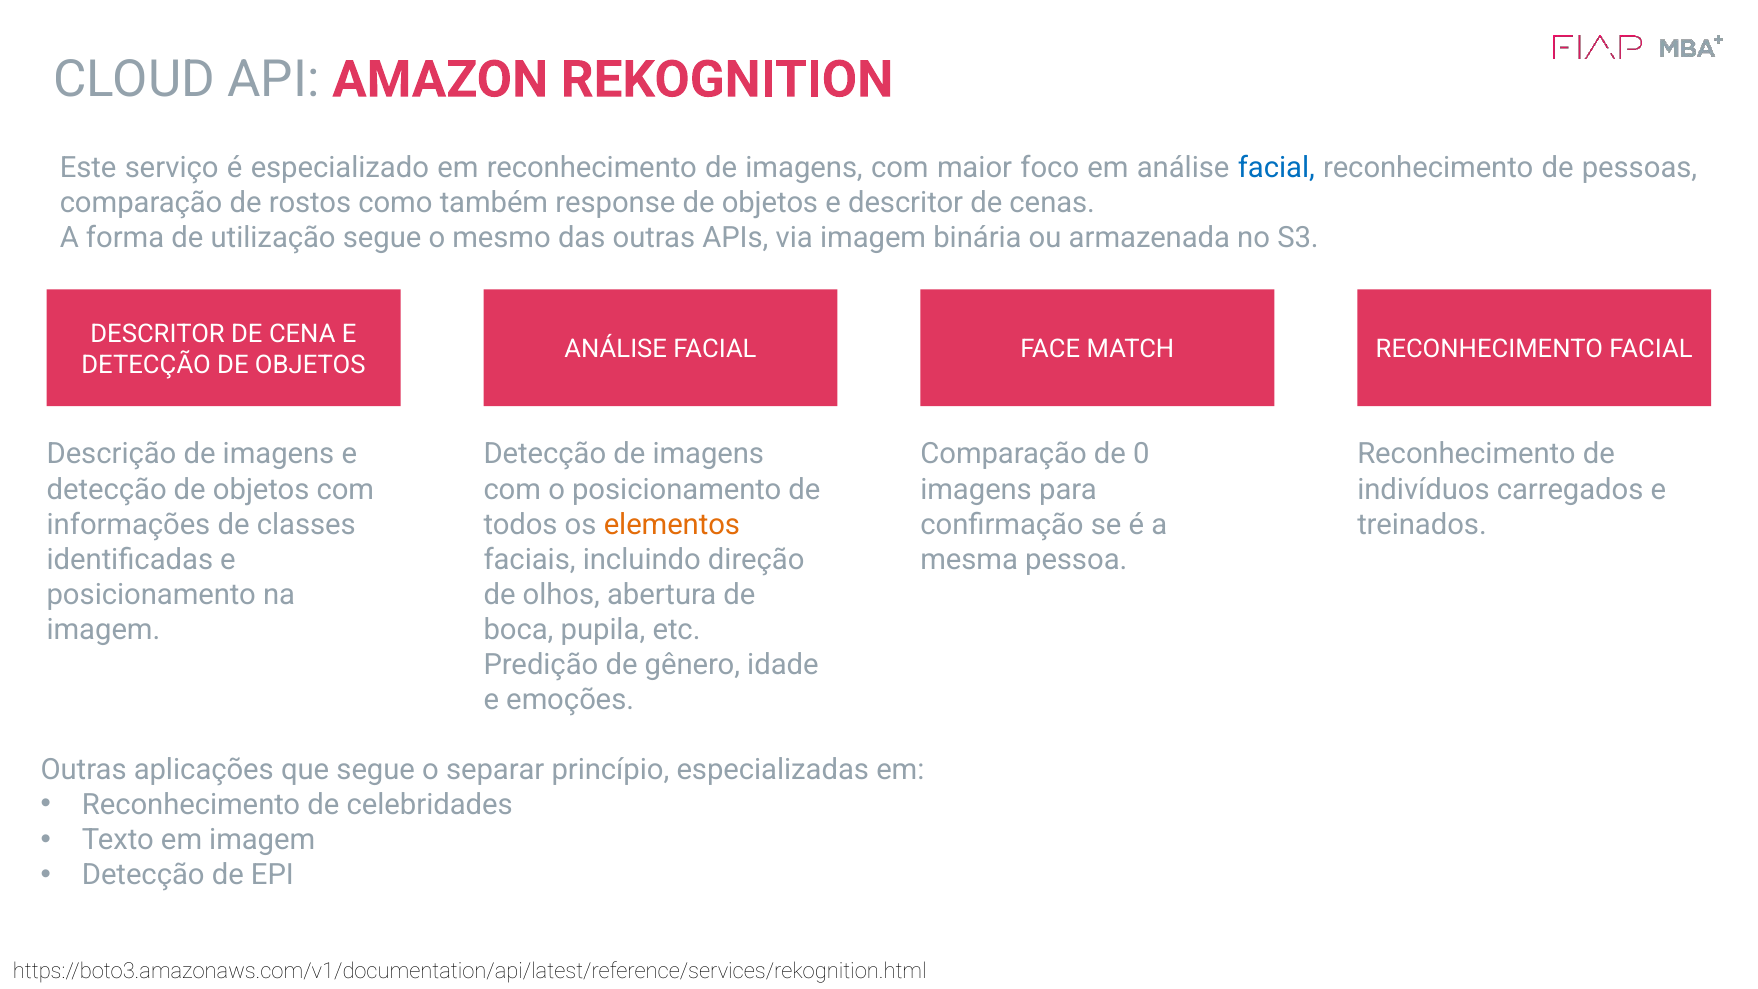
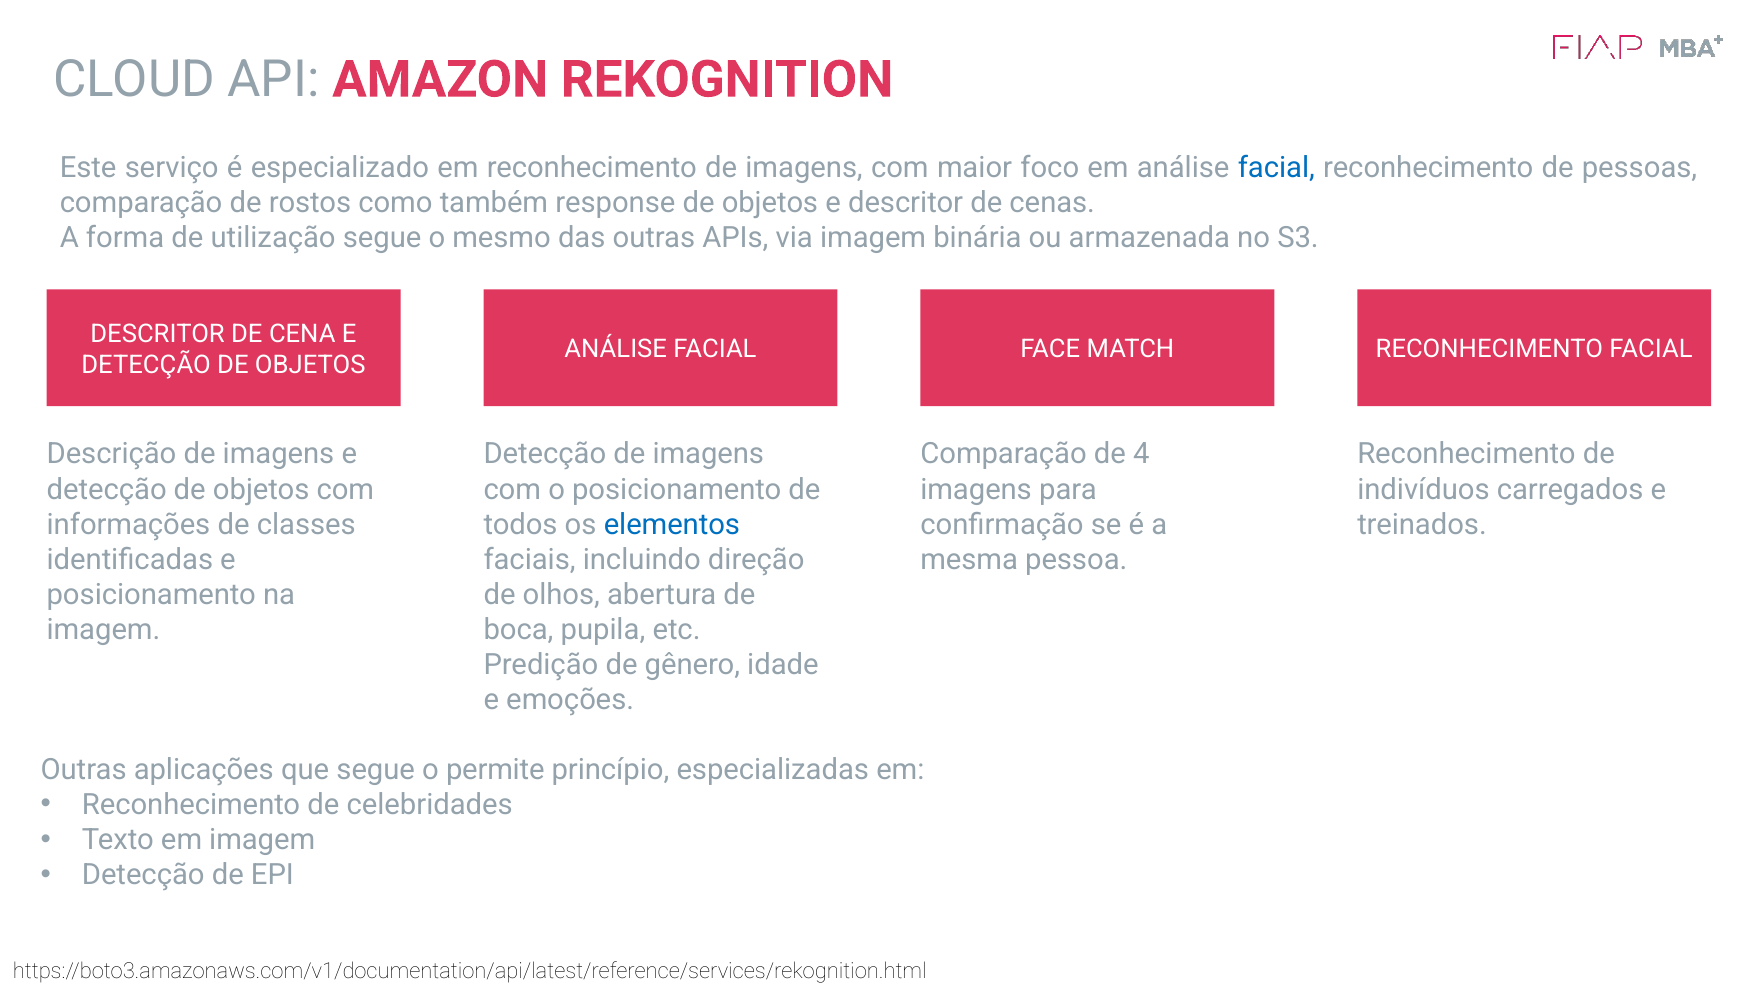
0: 0 -> 4 (1141, 454)
elementos colour: orange -> blue (672, 524)
separar: separar -> permite (495, 770)
